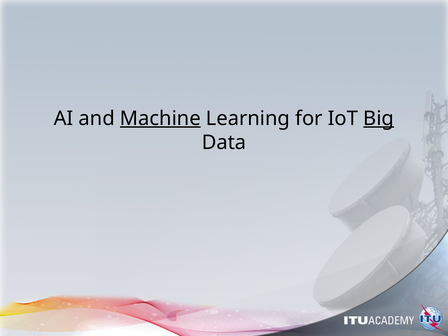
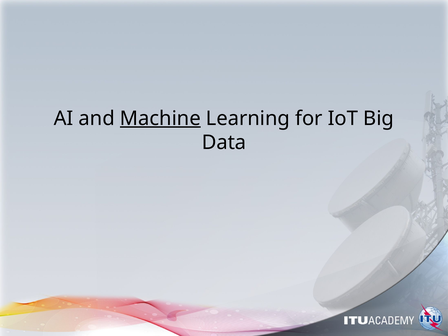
Big underline: present -> none (379, 118)
